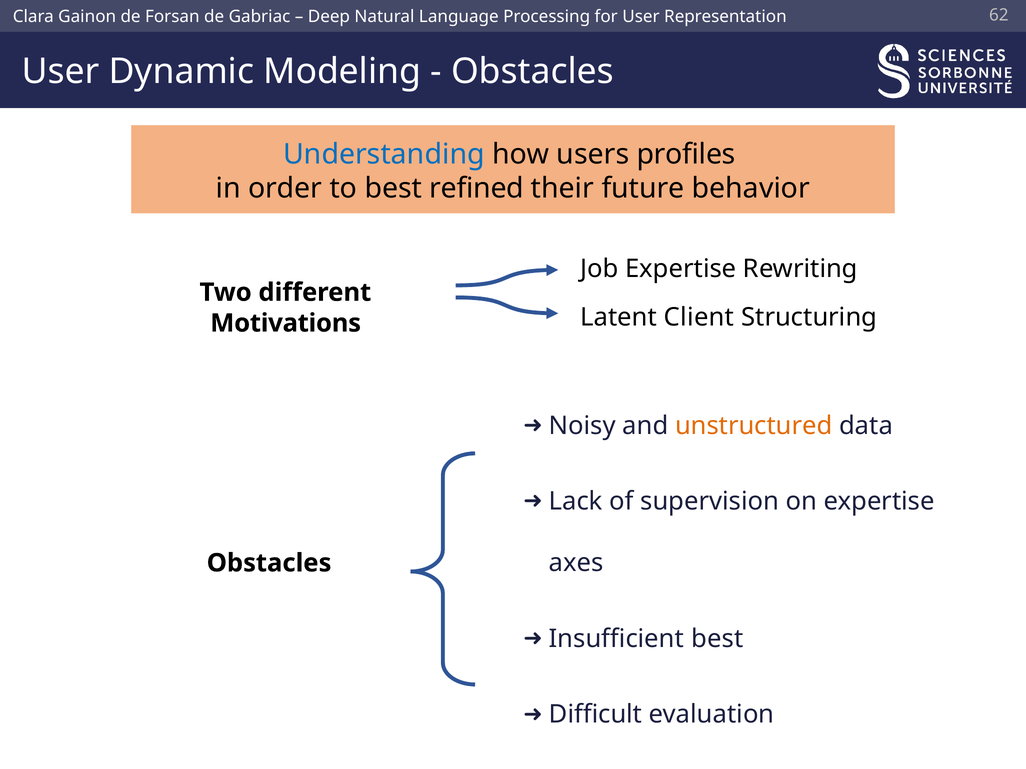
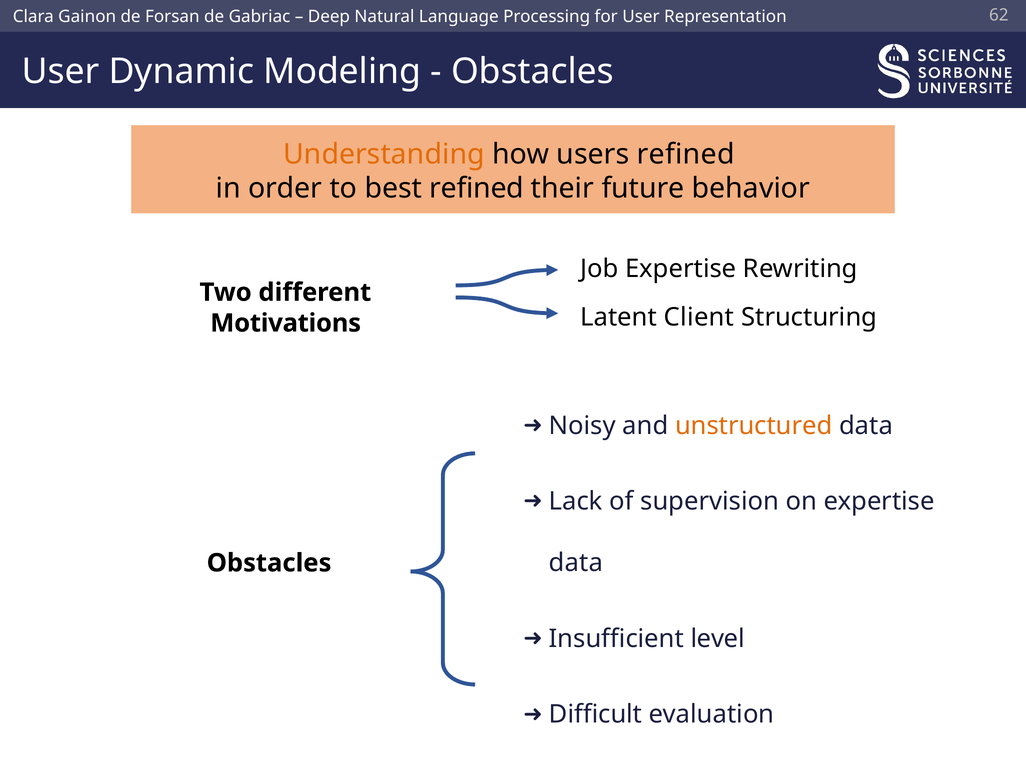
Understanding colour: blue -> orange (384, 154)
users profiles: profiles -> refined (686, 154)
axes: axes -> data (576, 563)
Insufficient best: best -> level (718, 639)
